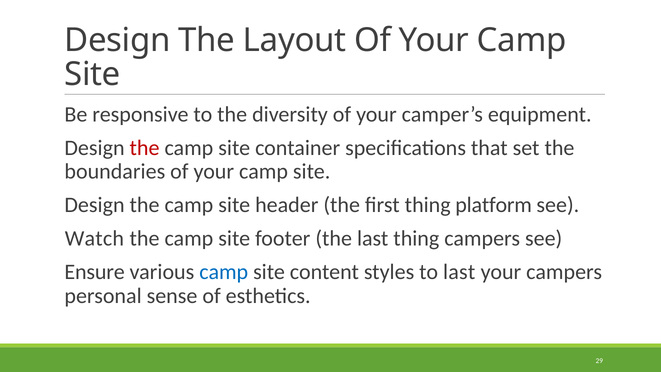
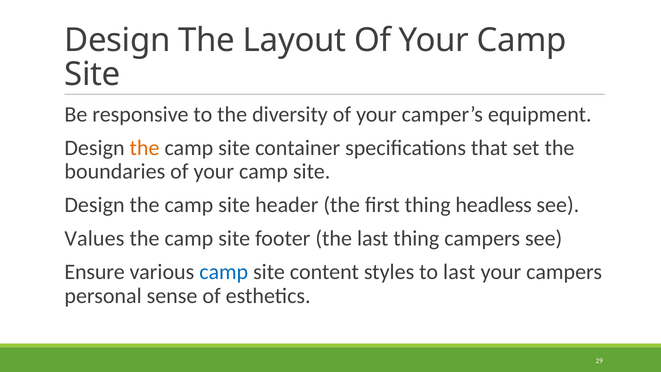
the colour: red -> orange (145, 148)
platform: platform -> headless (494, 205)
Watch: Watch -> Values (94, 238)
